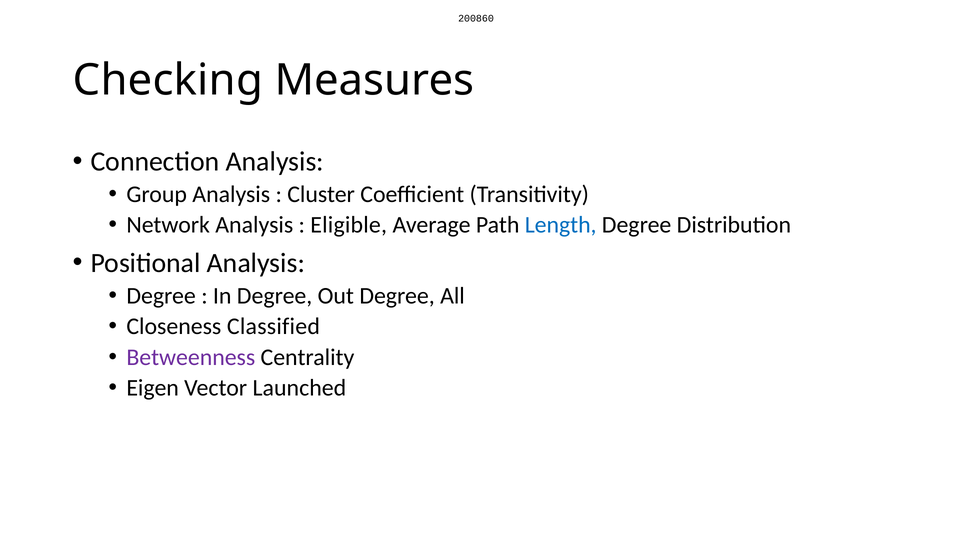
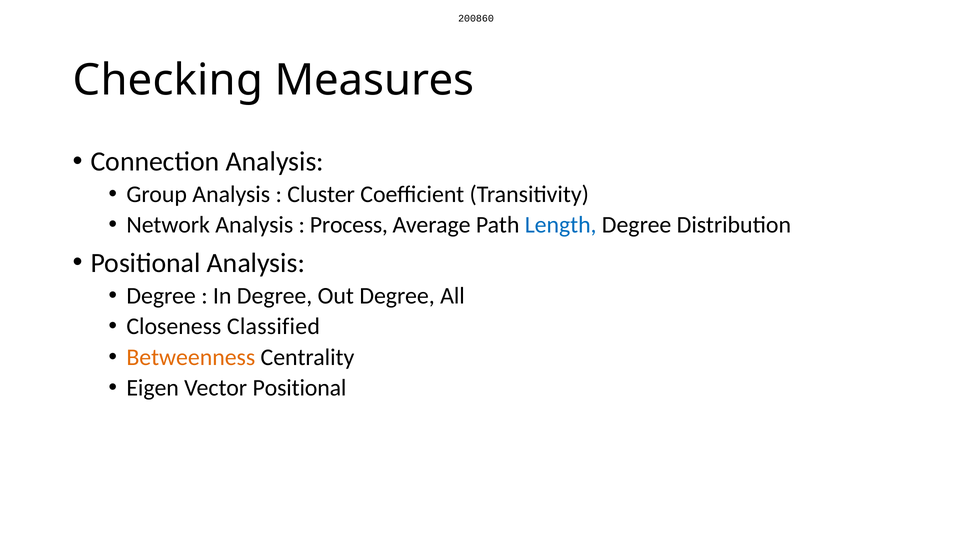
Eligible: Eligible -> Process (349, 225)
Betweenness colour: purple -> orange (191, 357)
Vector Launched: Launched -> Positional (299, 388)
